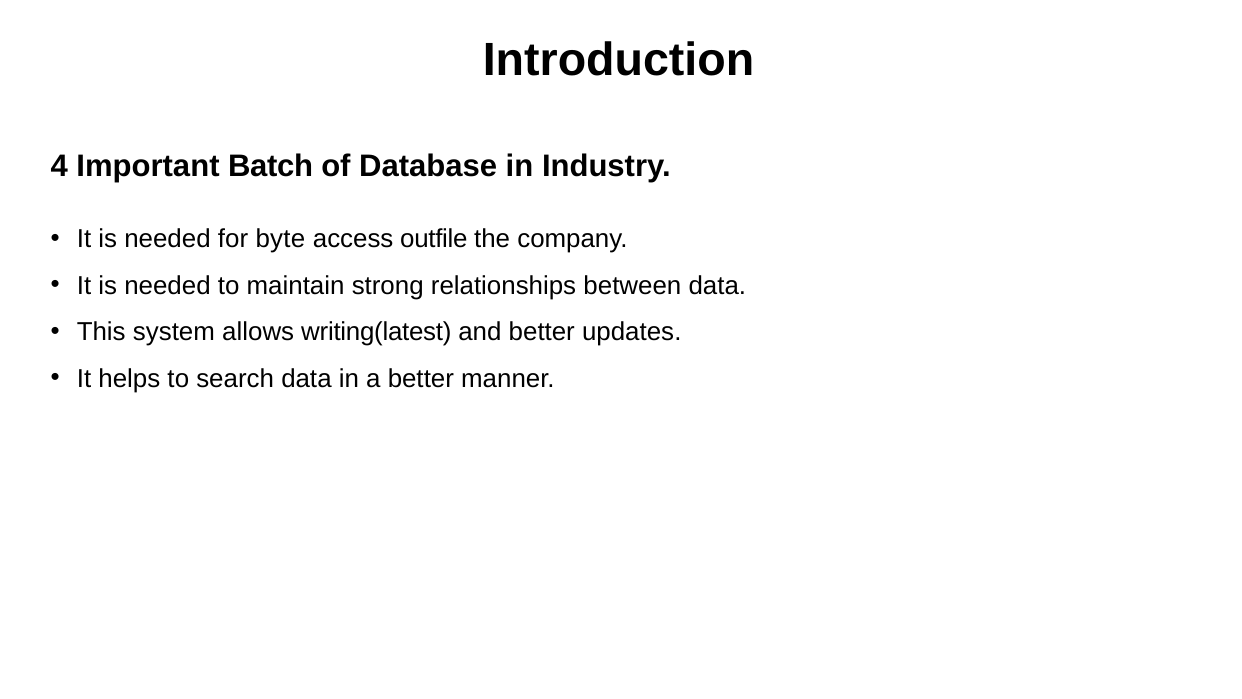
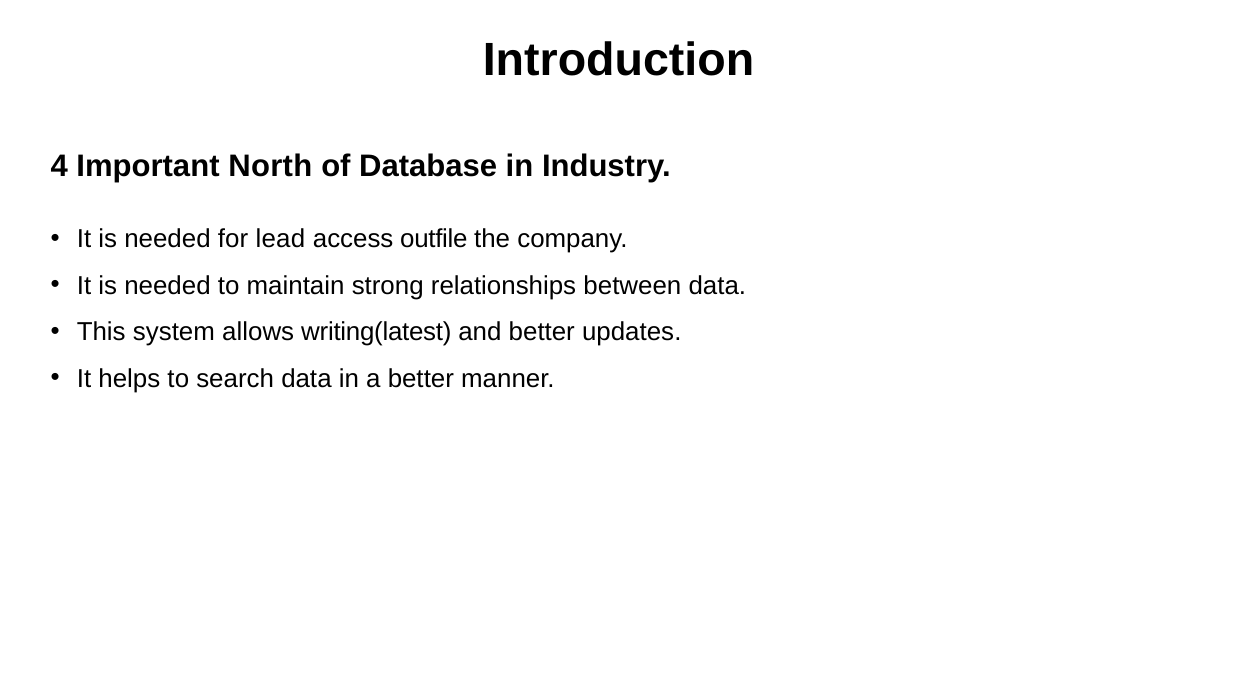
Batch: Batch -> North (270, 166)
byte: byte -> lead (280, 239)
